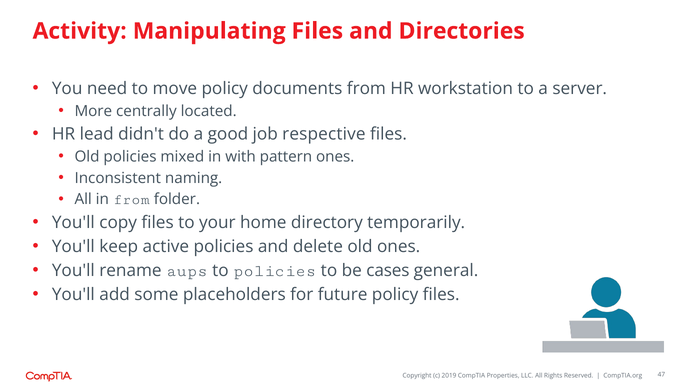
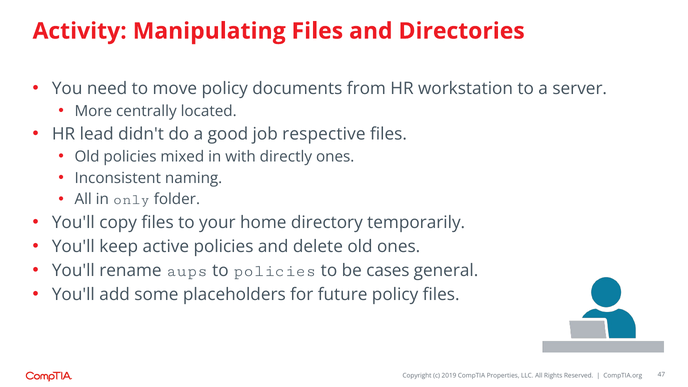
pattern: pattern -> directly (286, 157)
in from: from -> only (131, 199)
